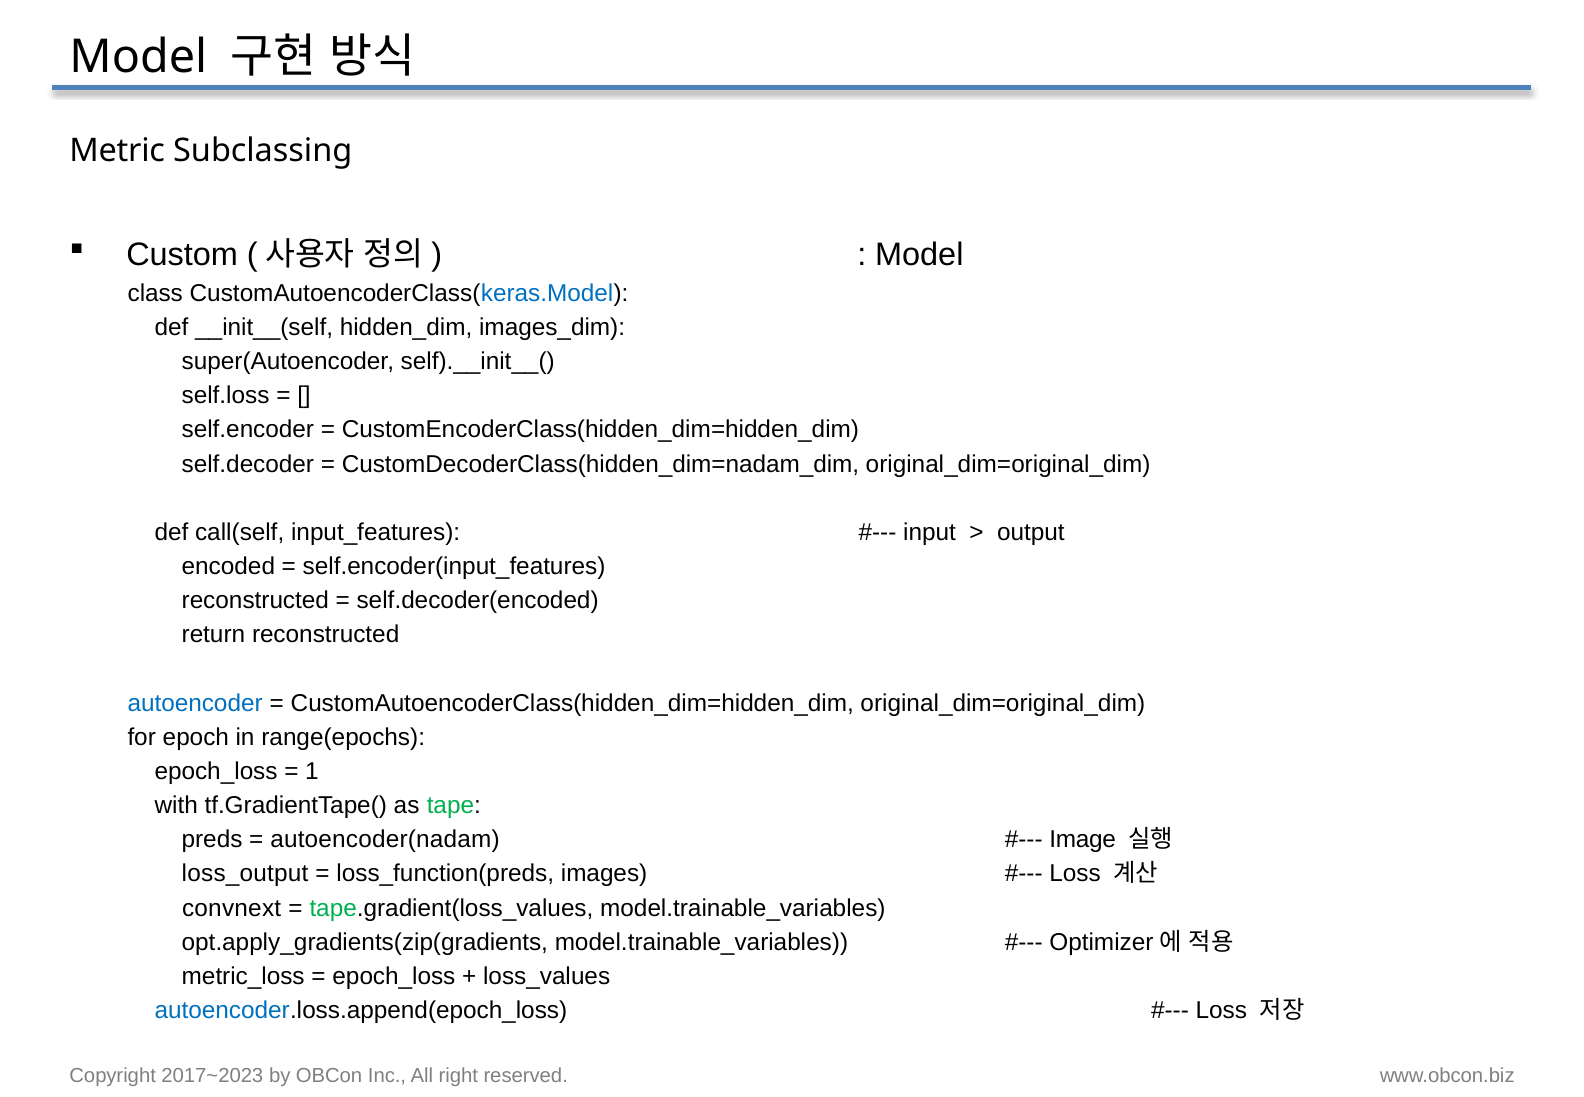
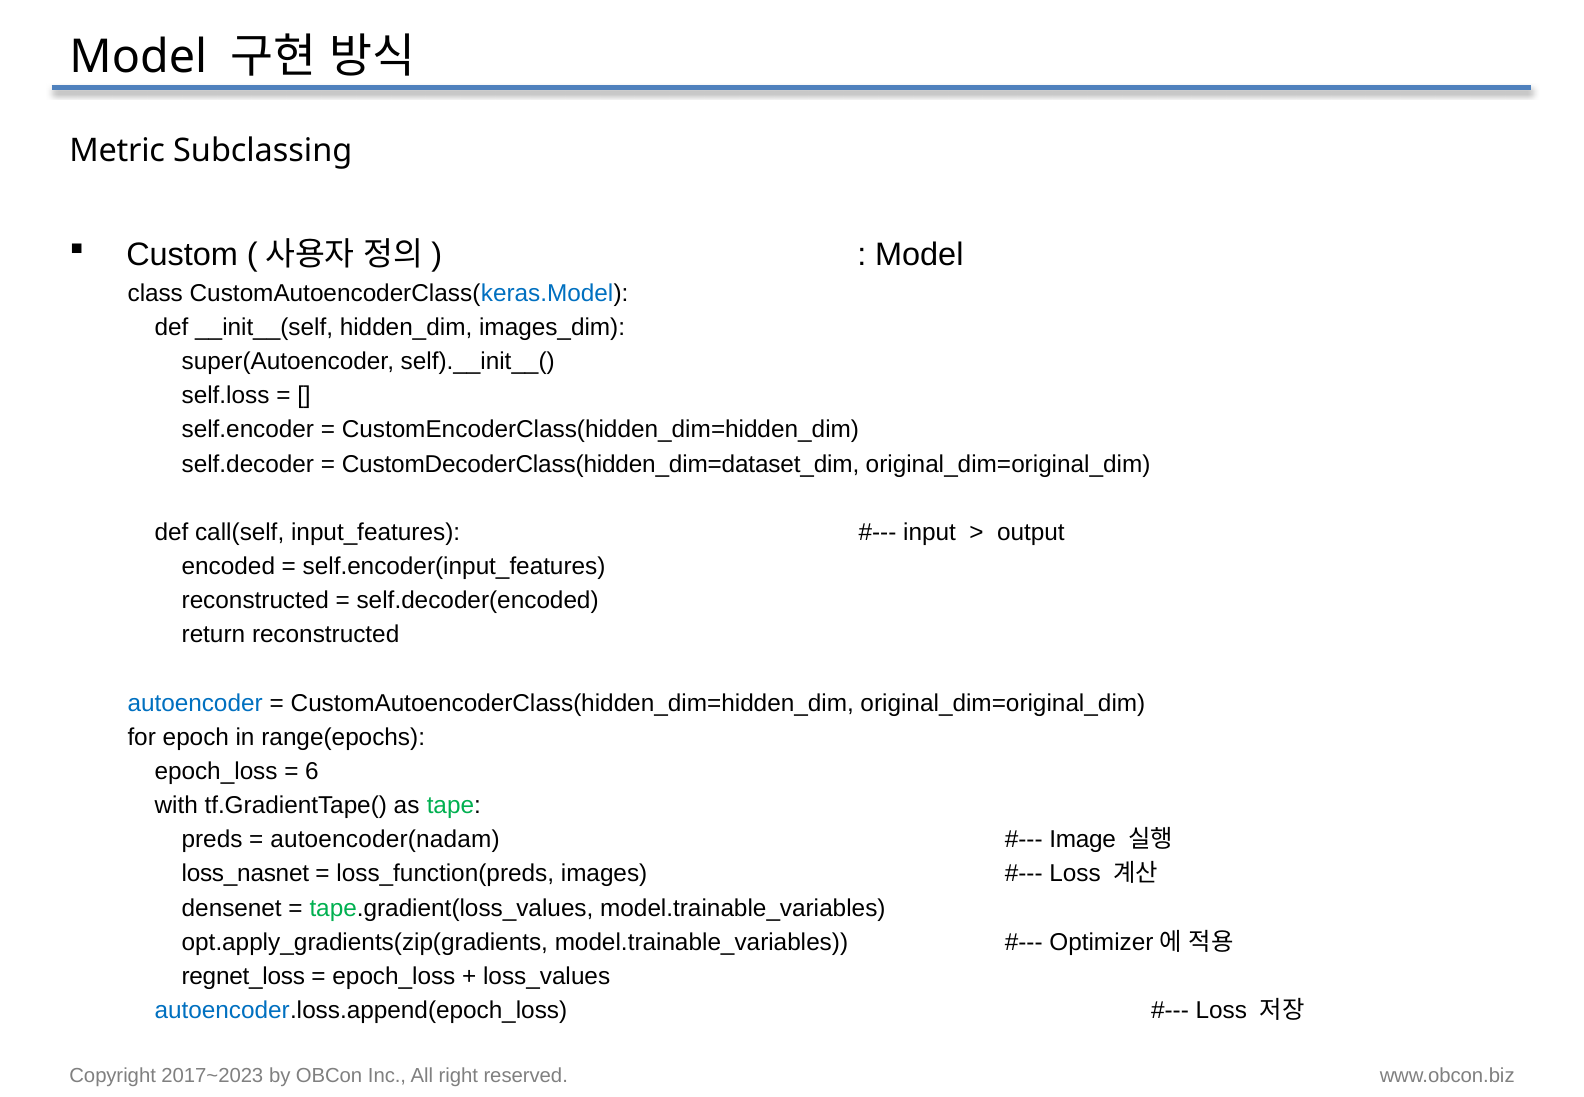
CustomDecoderClass(hidden_dim=nadam_dim: CustomDecoderClass(hidden_dim=nadam_dim -> CustomDecoderClass(hidden_dim=dataset_dim (601, 464)
1: 1 -> 6 (312, 771)
loss_output: loss_output -> loss_nasnet (245, 874)
convnext: convnext -> densenet (232, 908)
metric_loss: metric_loss -> regnet_loss (243, 976)
